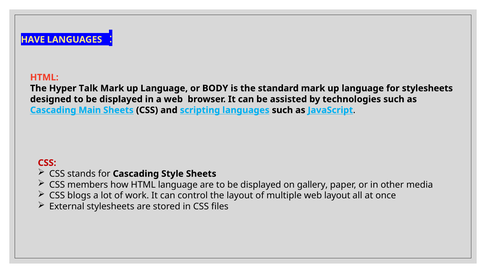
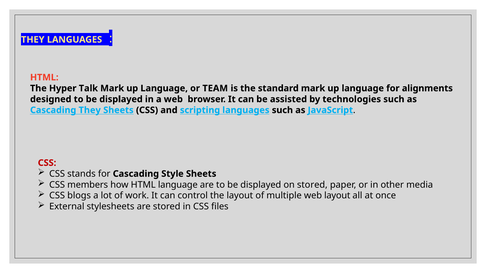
HAVE: HAVE -> THEY (33, 40)
BODY: BODY -> TEAM (215, 88)
for stylesheets: stylesheets -> alignments (427, 88)
Cascading Main: Main -> They (90, 110)
on gallery: gallery -> stored (312, 185)
